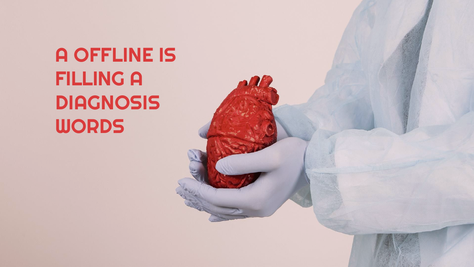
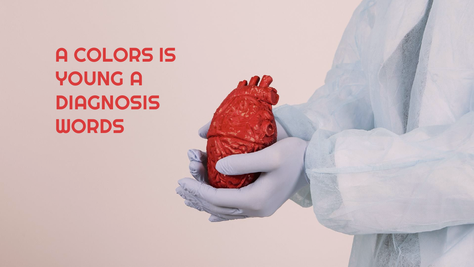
OFFLINE: OFFLINE -> COLORS (114, 55)
FILLING: FILLING -> YOUNG (90, 79)
